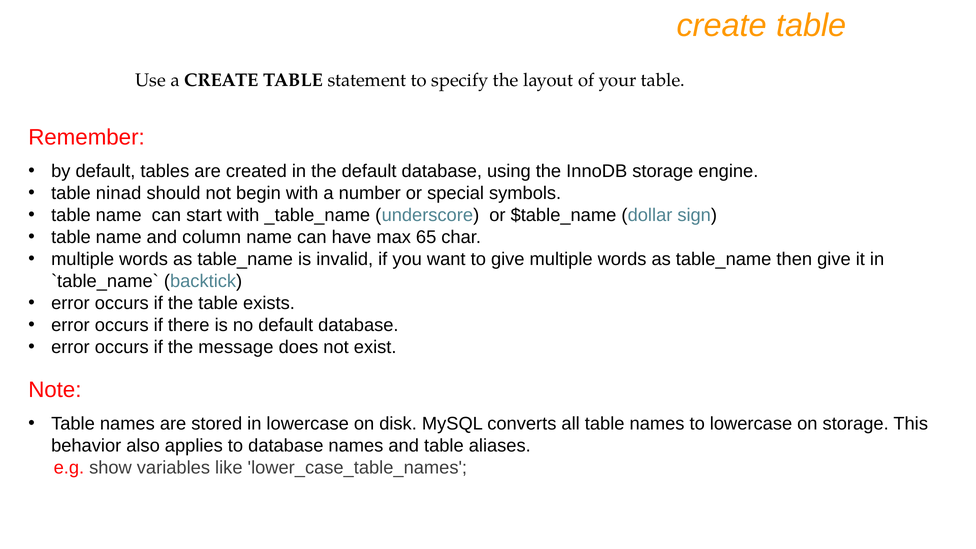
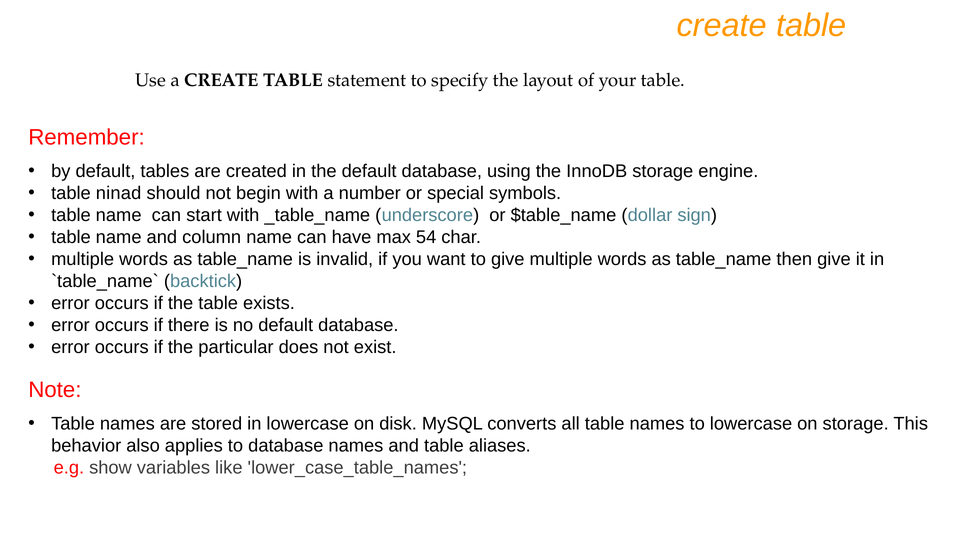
65: 65 -> 54 (426, 237)
message: message -> particular (236, 347)
